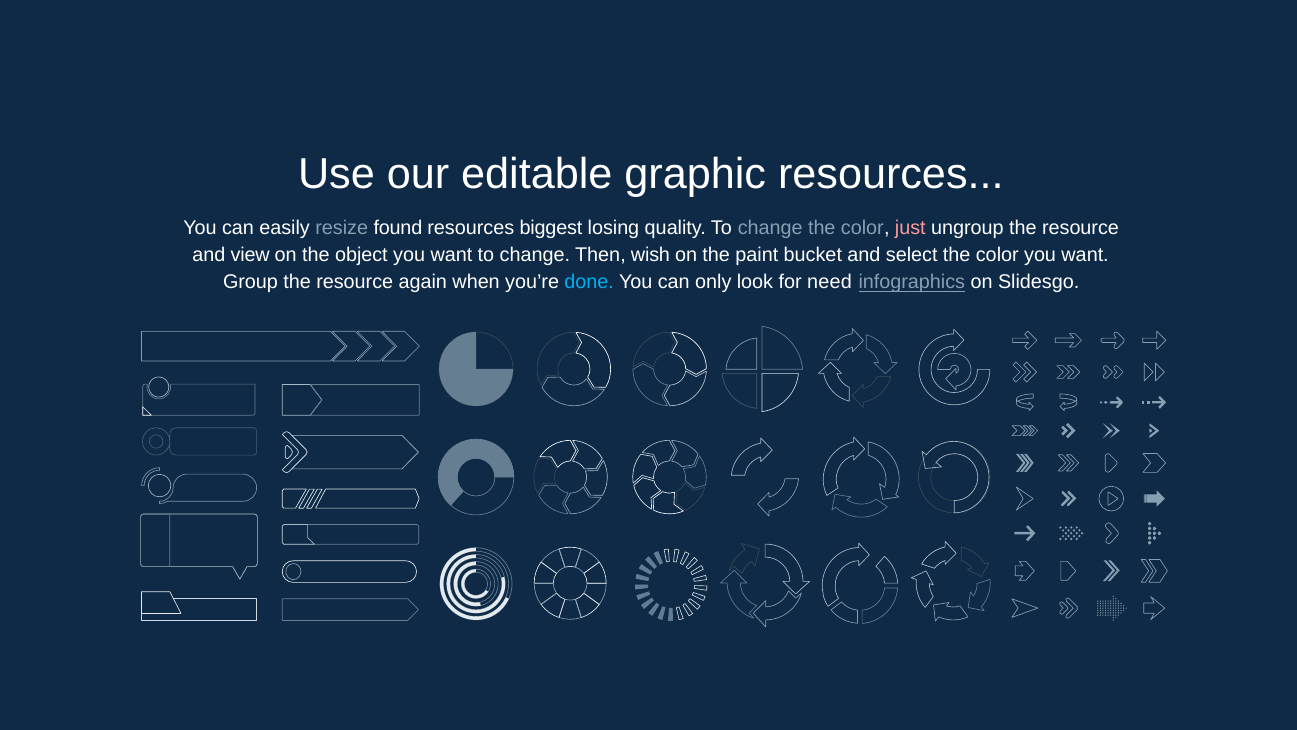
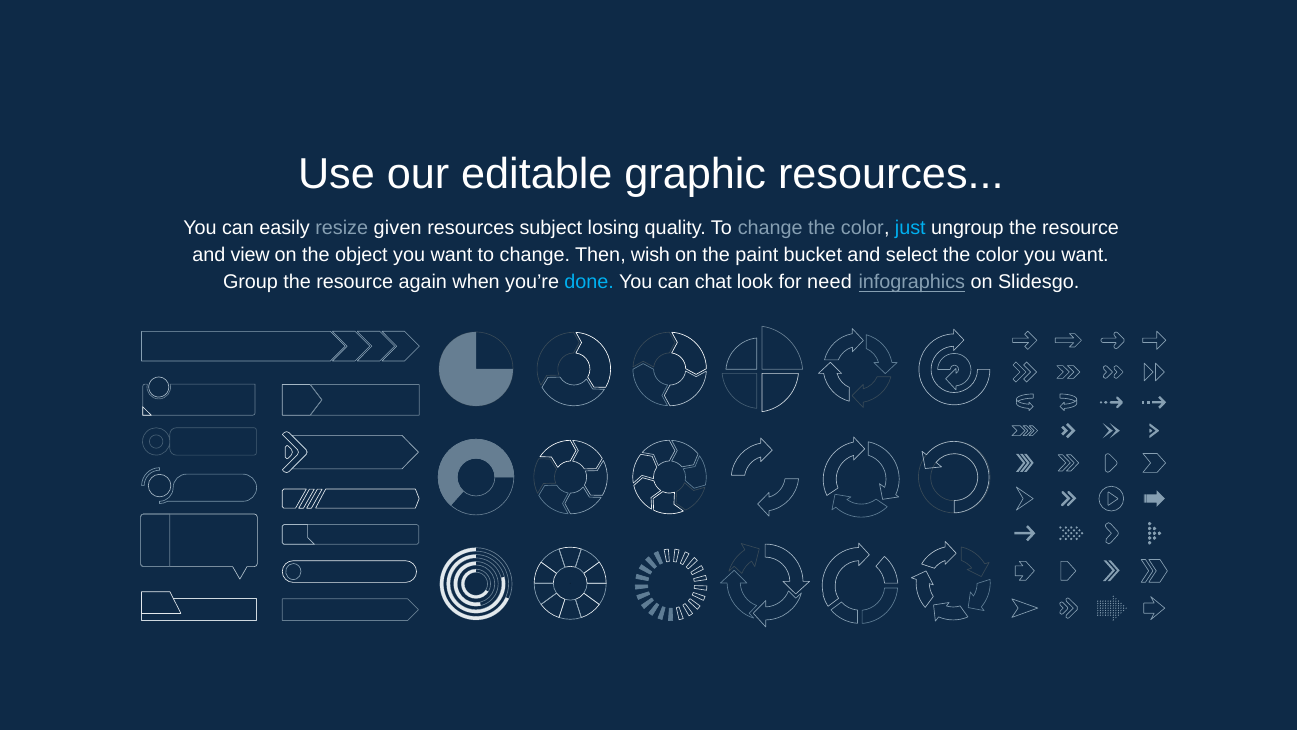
found: found -> given (398, 228)
biggest: biggest -> subject (551, 228)
just colour: pink -> light blue (910, 228)
only: only -> chat (713, 282)
